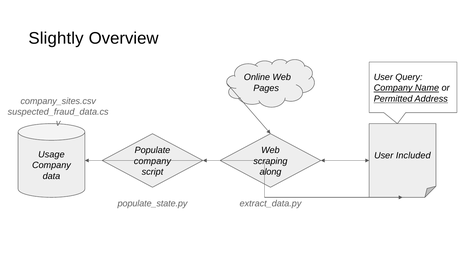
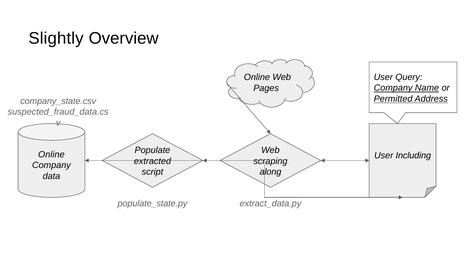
company_sites.csv: company_sites.csv -> company_state.csv (58, 101)
Usage: Usage -> Online (51, 154)
Included: Included -> Including (413, 156)
company: company -> extracted (152, 161)
